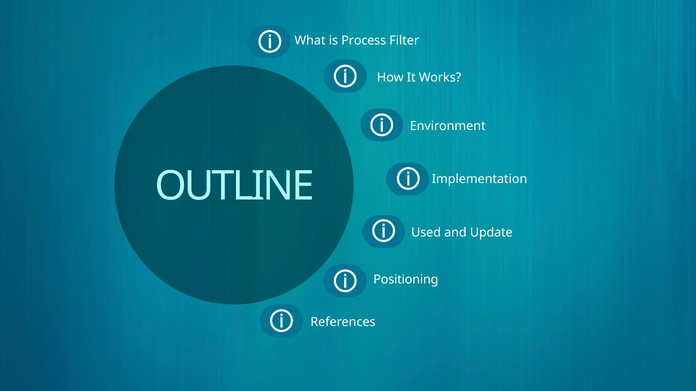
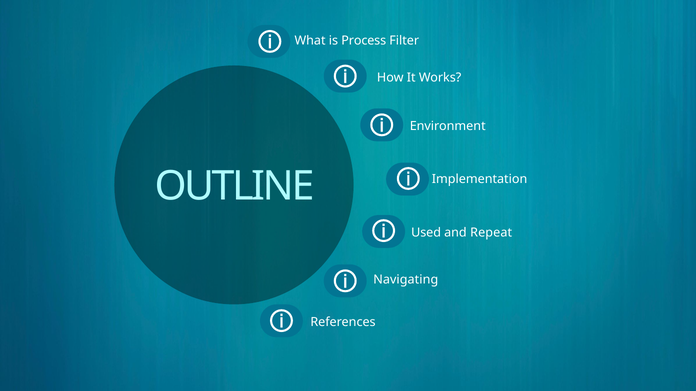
Update: Update -> Repeat (491, 233)
Positioning: Positioning -> Navigating (406, 280)
